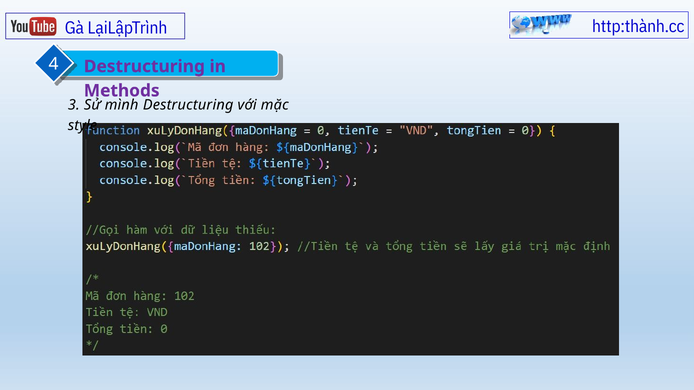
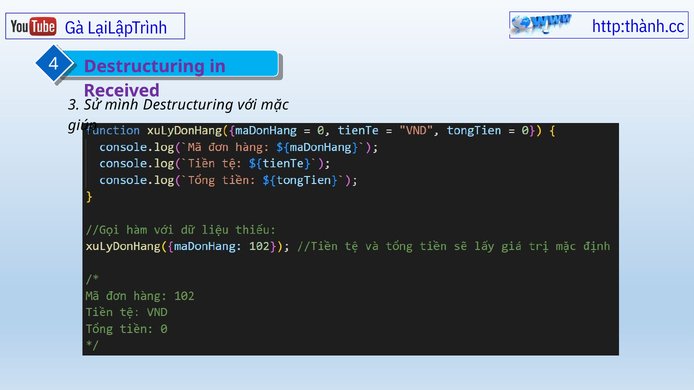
Methods: Methods -> Received (122, 91)
style: style -> giúp (83, 126)
